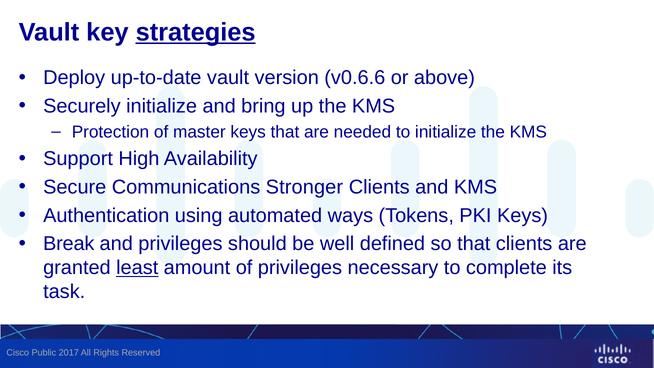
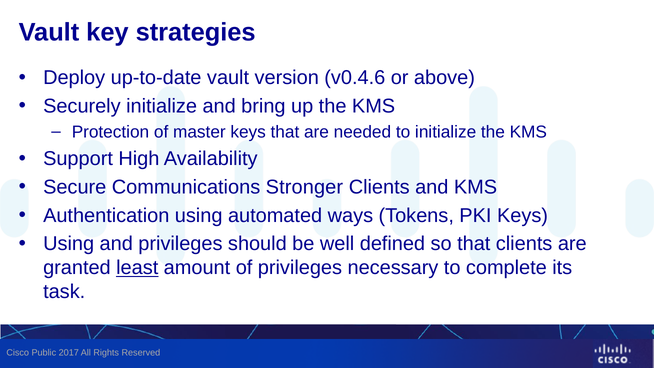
strategies underline: present -> none (196, 32)
v0.6.6: v0.6.6 -> v0.4.6 (355, 78)
Break: Break -> Using (69, 244)
